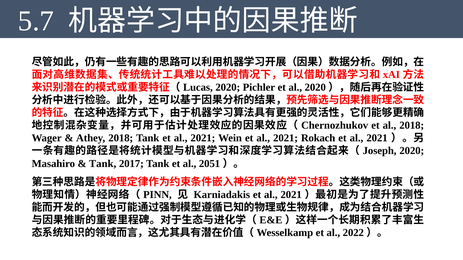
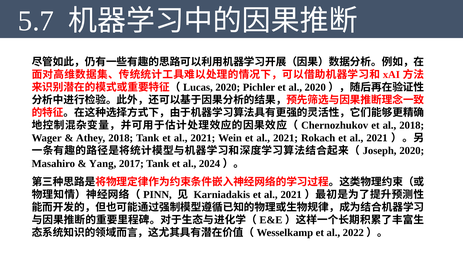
Tank: Tank -> Yang (103, 164)
2051: 2051 -> 2024 (210, 164)
